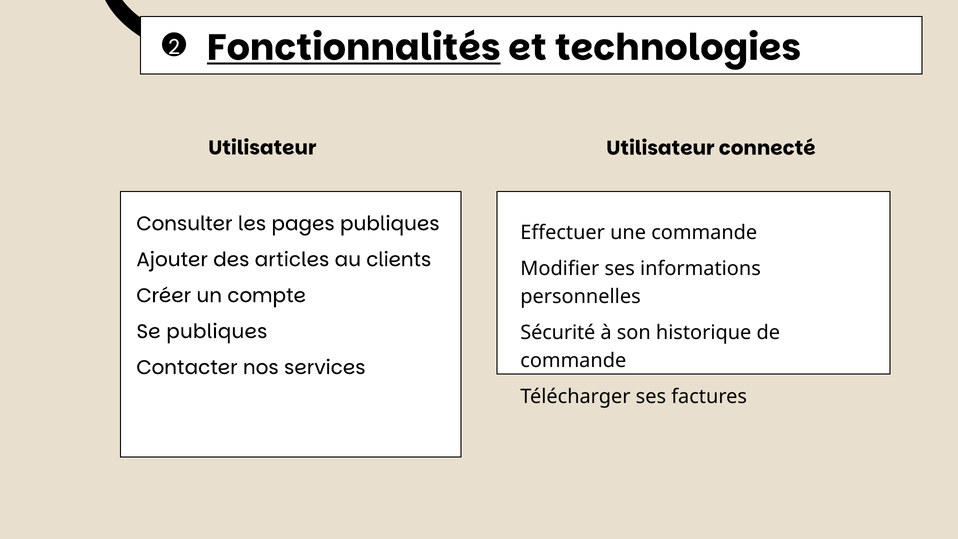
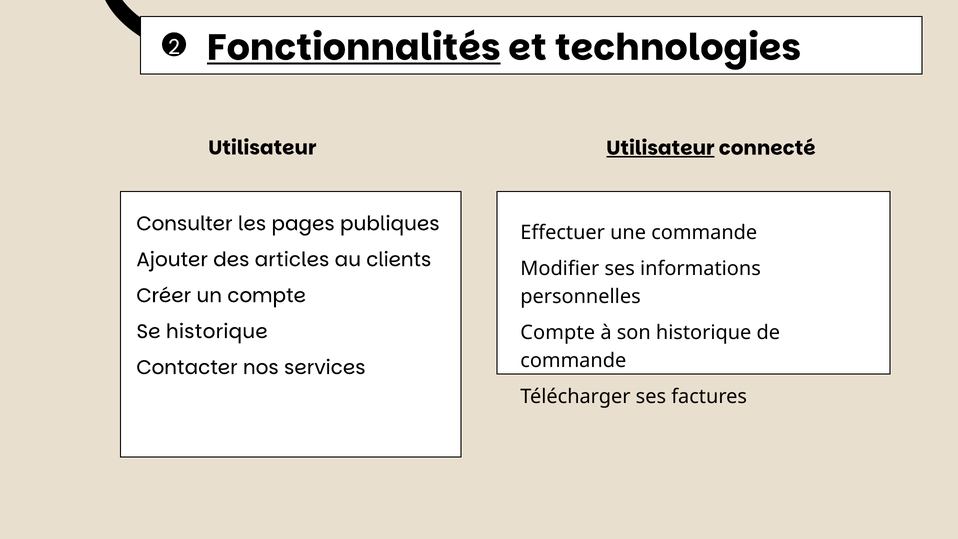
Utilisateur underline: none -> present (660, 148)
Se publiques: publiques -> historique (217, 331)
Sécurité: Sécurité -> Compte (558, 333)
